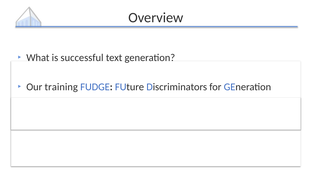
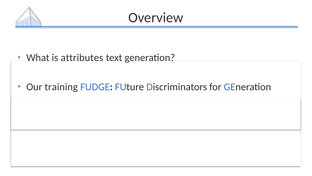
successful: successful -> attributes (82, 58)
